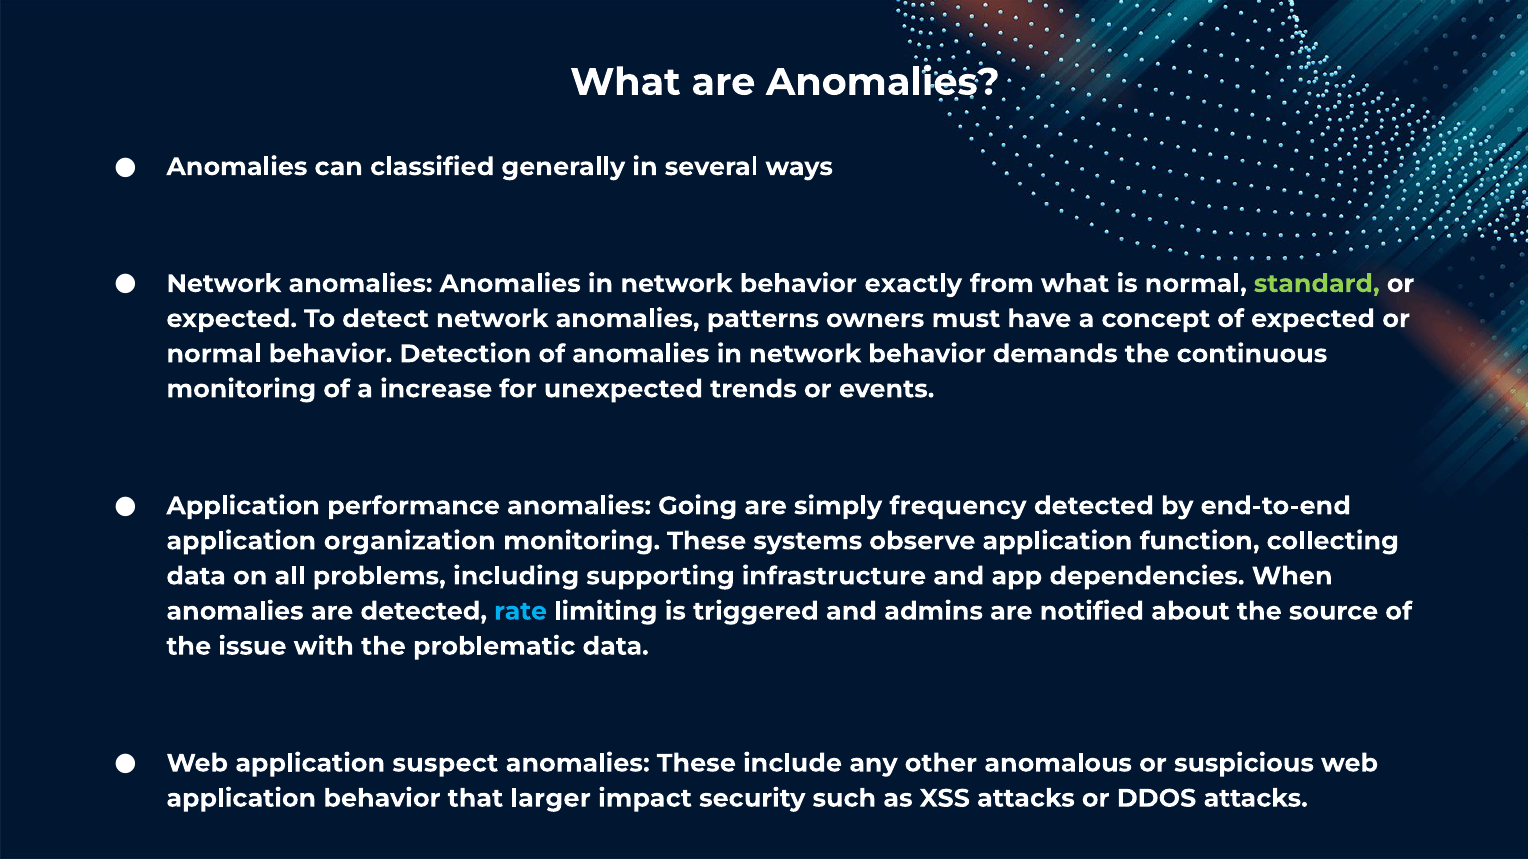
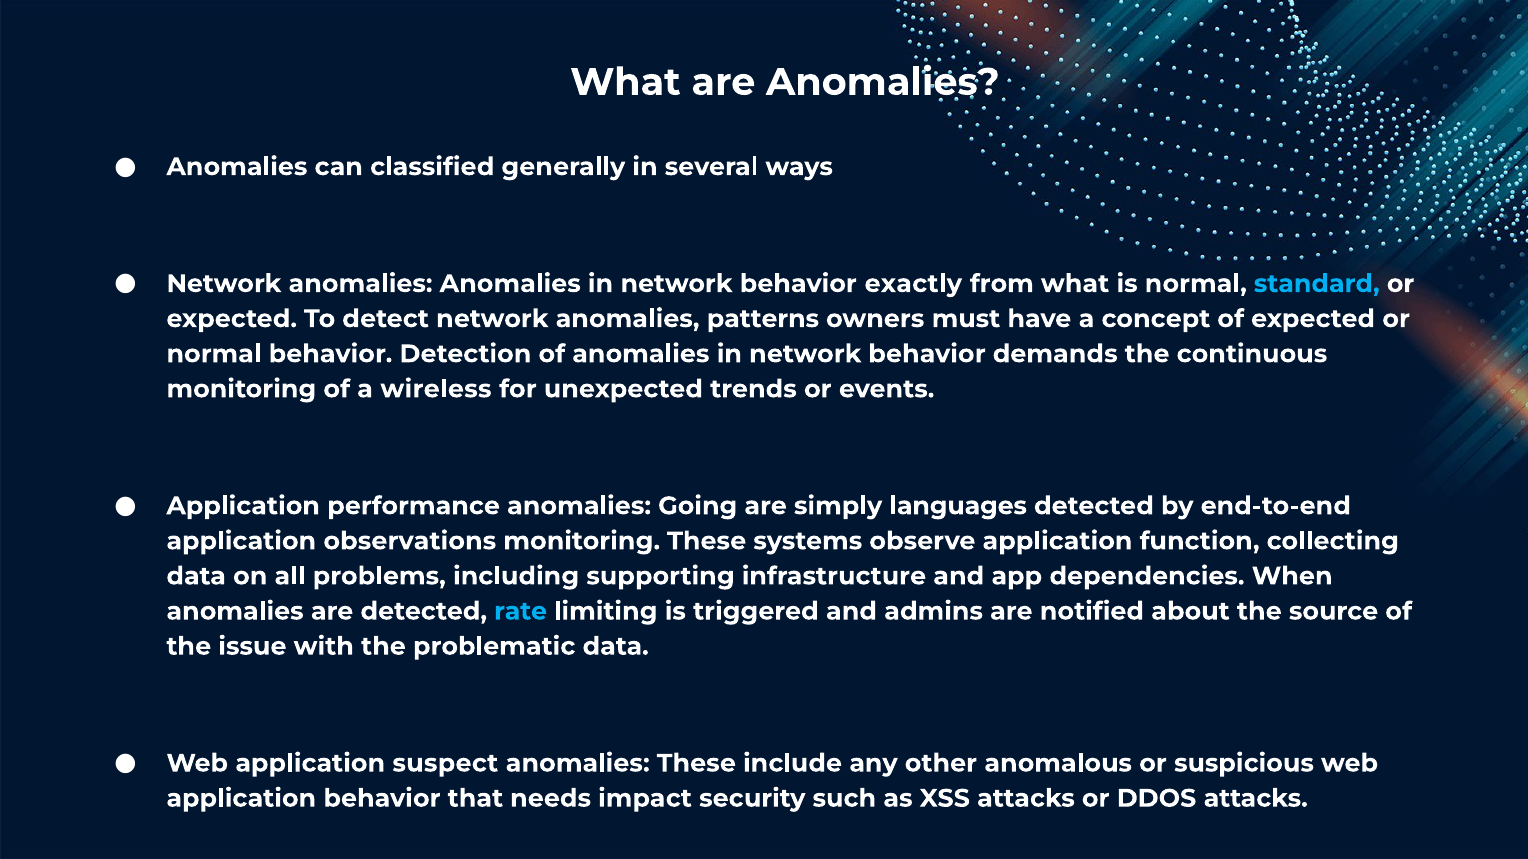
standard colour: light green -> light blue (1317, 284)
increase: increase -> wireless (436, 389)
frequency: frequency -> languages (958, 506)
organization: organization -> observations (410, 541)
larger: larger -> needs (551, 799)
